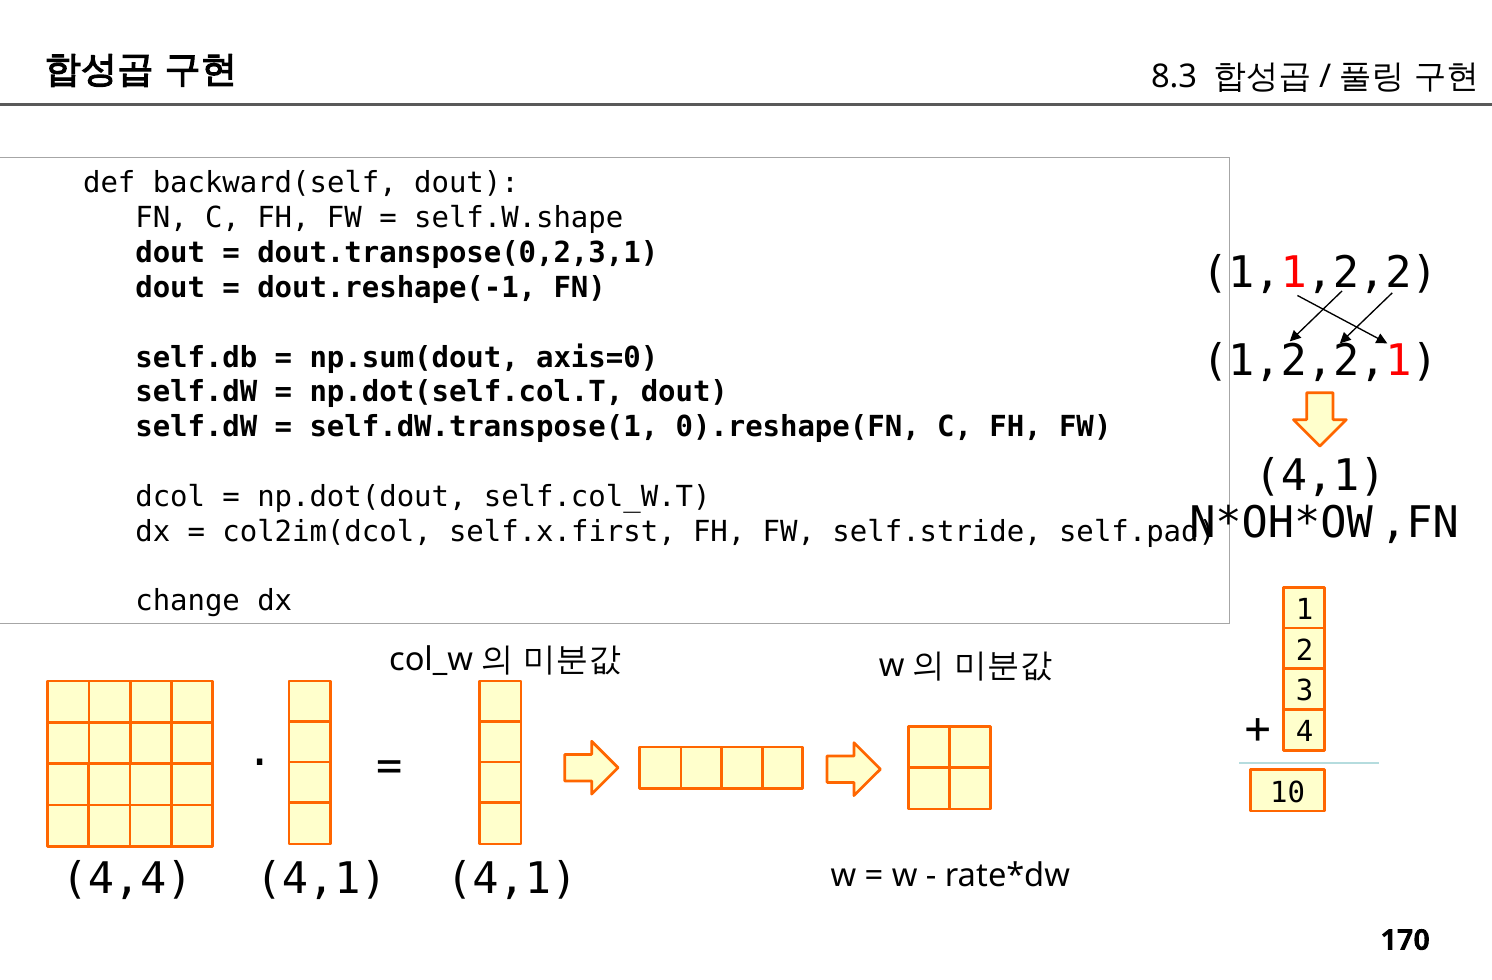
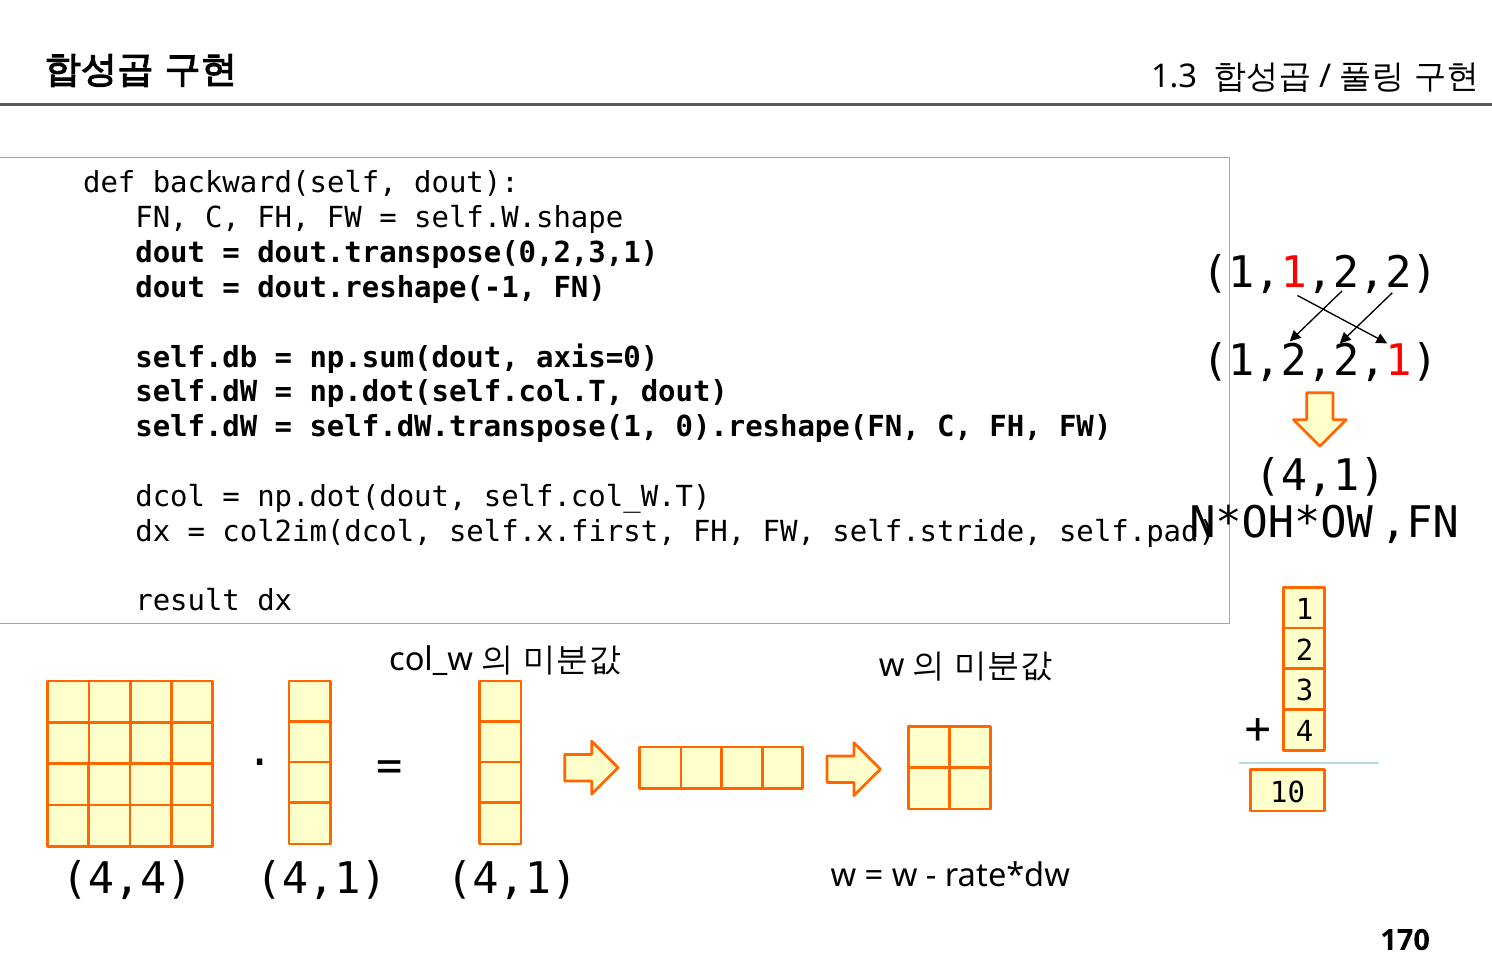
8.3: 8.3 -> 1.3 (1174, 76)
change: change -> result (188, 601)
